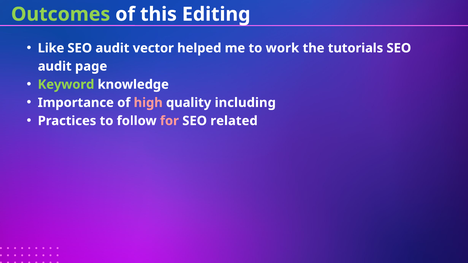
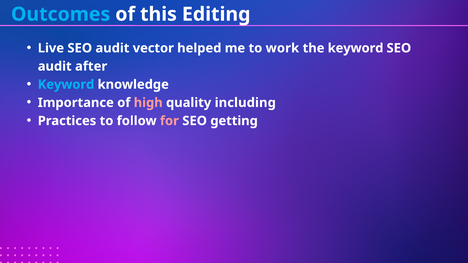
Outcomes colour: light green -> light blue (61, 14)
Like: Like -> Live (51, 48)
the tutorials: tutorials -> keyword (356, 48)
page: page -> after (91, 66)
Keyword colour: light green -> light blue (66, 85)
related: related -> getting (234, 121)
